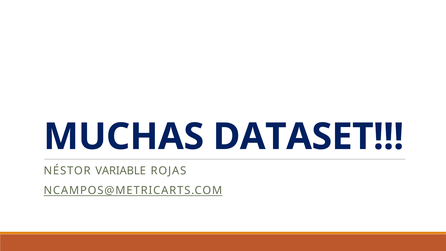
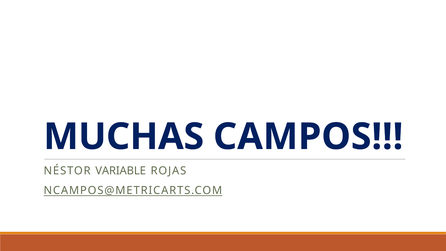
DATASET: DATASET -> CAMPOS (308, 137)
